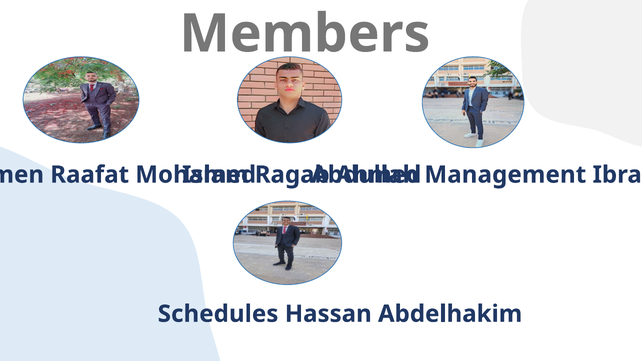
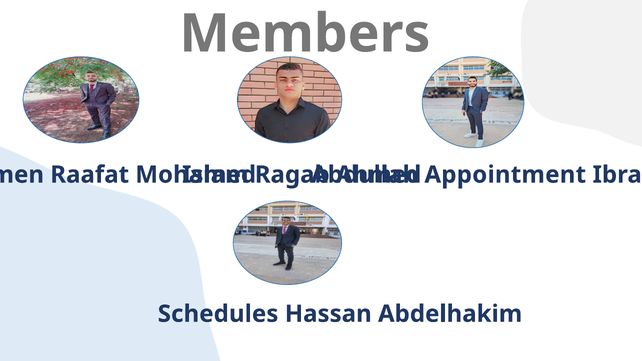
Management: Management -> Appointment (505, 175)
